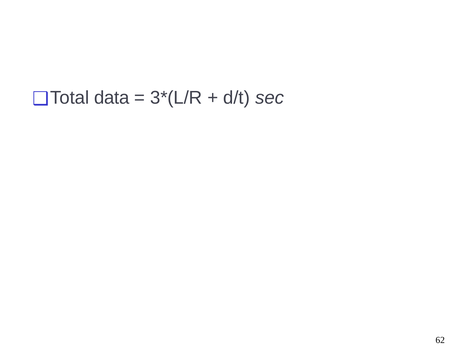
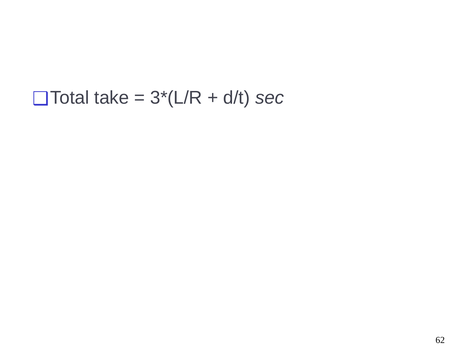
data: data -> take (112, 98)
